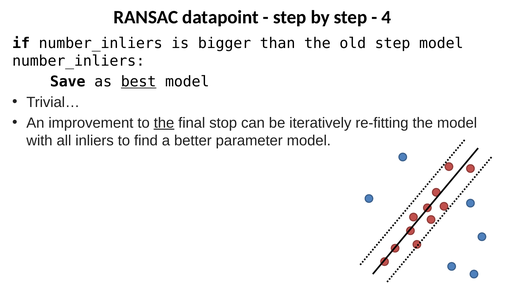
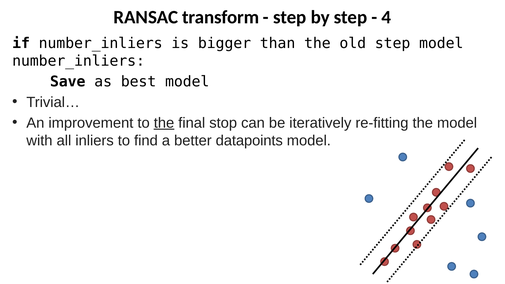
datapoint: datapoint -> transform (221, 17)
best underline: present -> none (139, 82)
parameter: parameter -> datapoints (249, 141)
